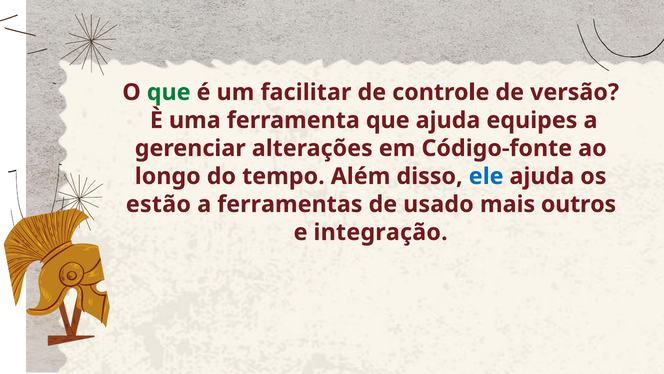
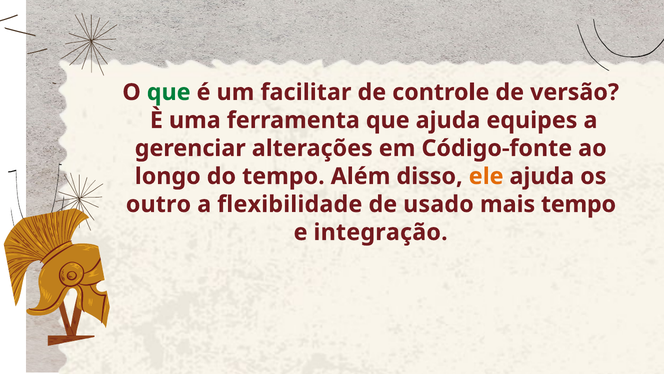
ele colour: blue -> orange (486, 176)
estão: estão -> outro (158, 204)
ferramentas: ferramentas -> flexibilidade (290, 204)
mais outros: outros -> tempo (579, 204)
